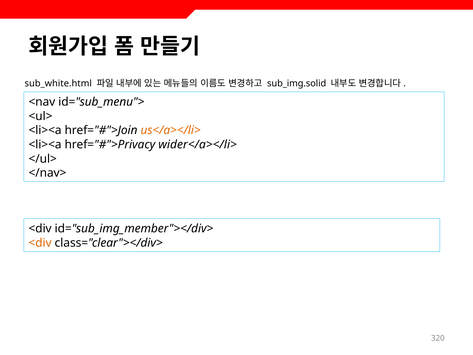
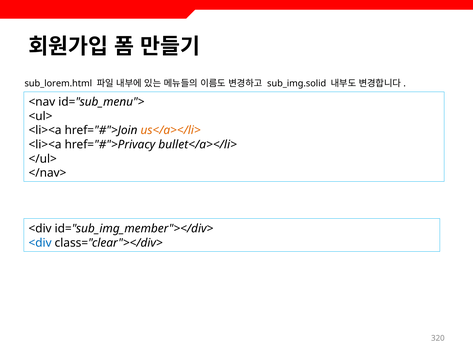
sub_white.html: sub_white.html -> sub_lorem.html (58, 83)
wider</a></li>: wider</a></li> -> bullet</a></li> (198, 144)
<div colour: orange -> blue (40, 243)
